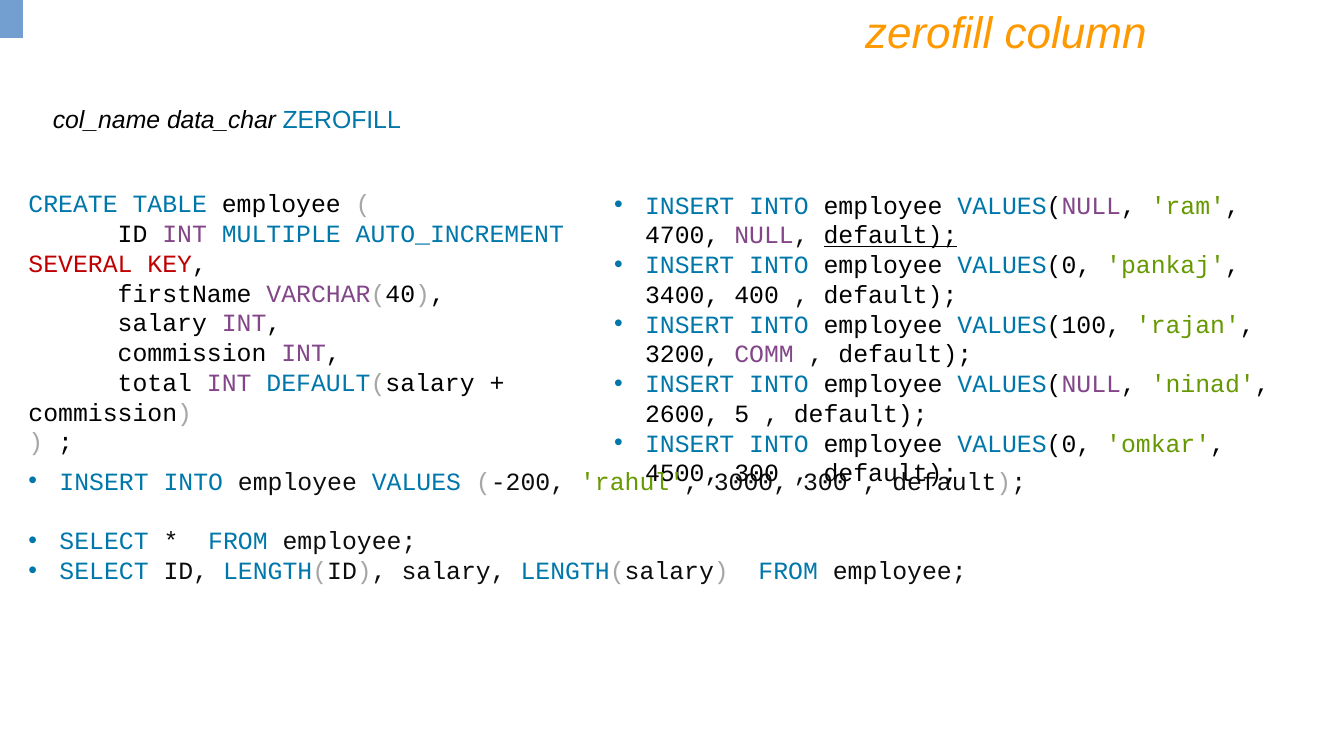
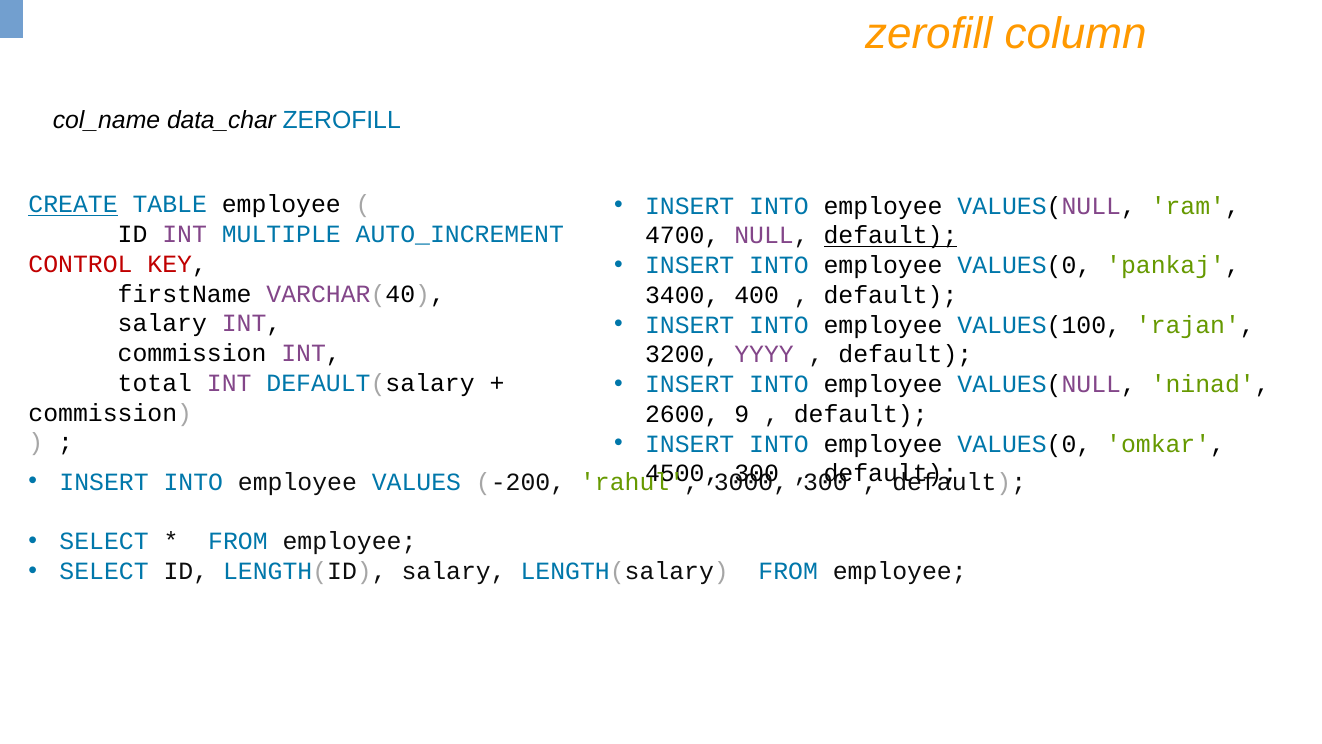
CREATE underline: none -> present (73, 205)
SEVERAL: SEVERAL -> CONTROL (81, 264)
COMM: COMM -> YYYY (764, 355)
5: 5 -> 9 (742, 414)
